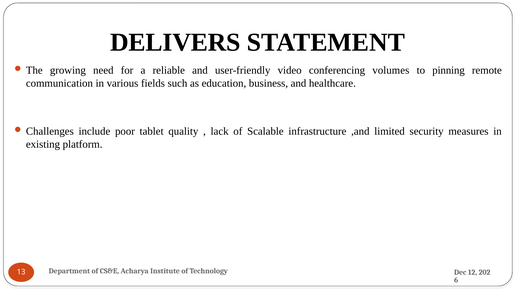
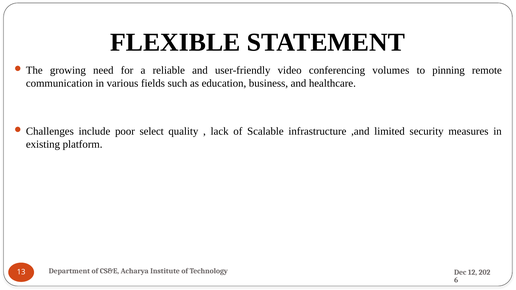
DELIVERS: DELIVERS -> FLEXIBLE (175, 42)
tablet: tablet -> select (152, 131)
